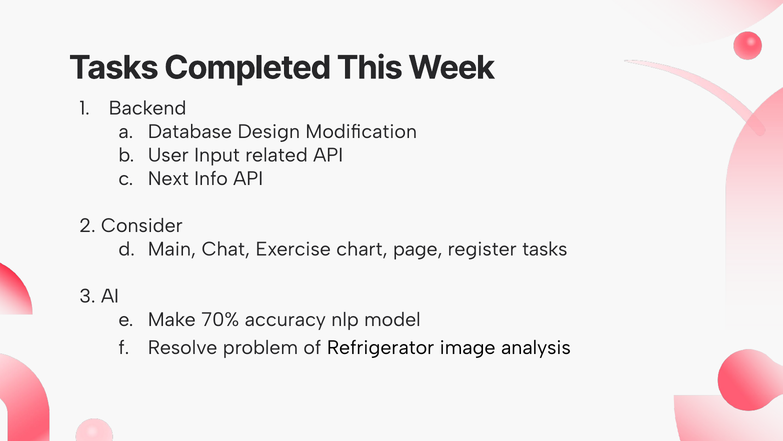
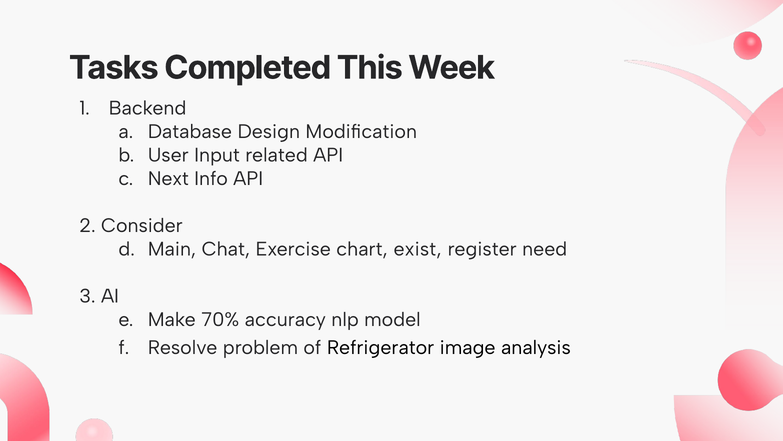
page: page -> exist (418, 249)
register tasks: tasks -> need (545, 249)
